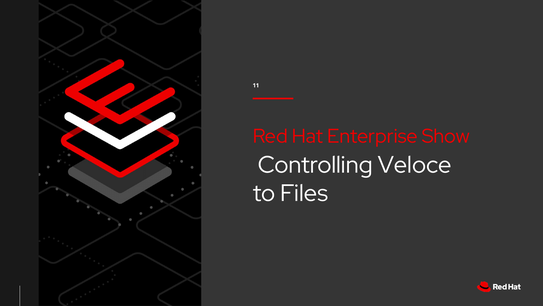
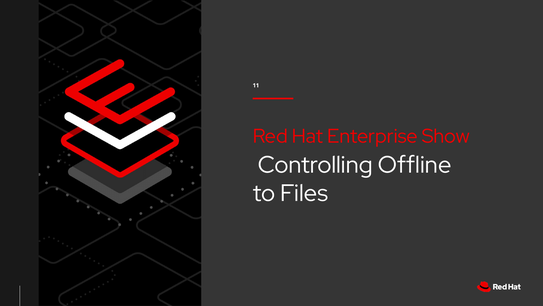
Veloce: Veloce -> Offline (415, 165)
